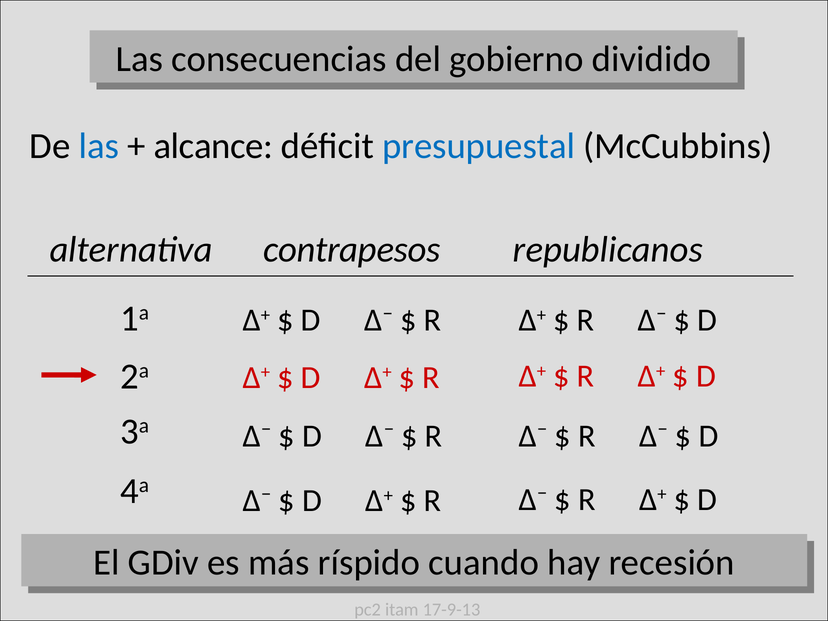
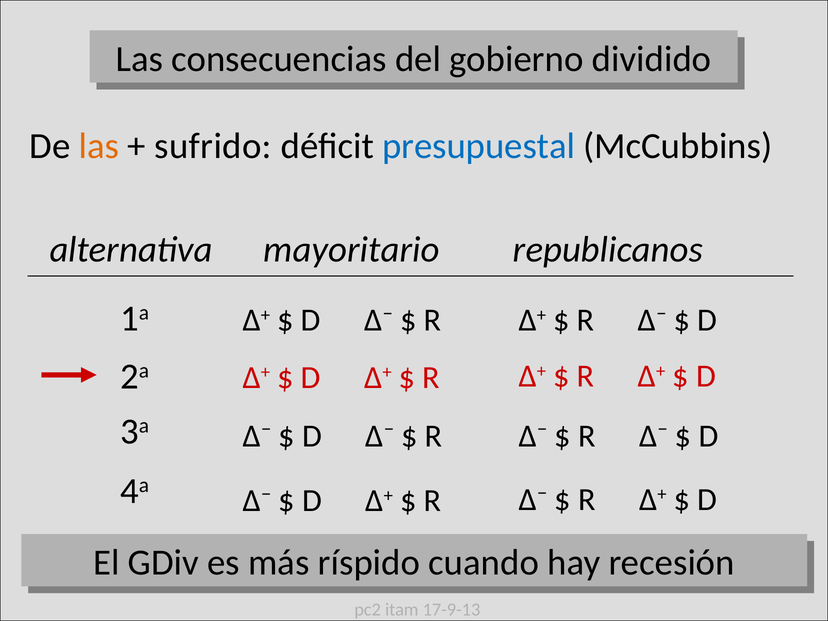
las colour: blue -> orange (99, 146)
alcance: alcance -> sufrido (213, 146)
contrapesos: contrapesos -> mayoritario (352, 250)
